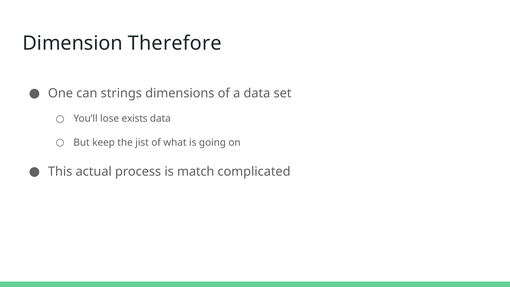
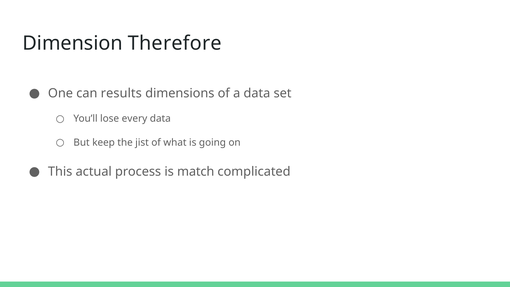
strings: strings -> results (121, 93)
exists: exists -> every (135, 119)
